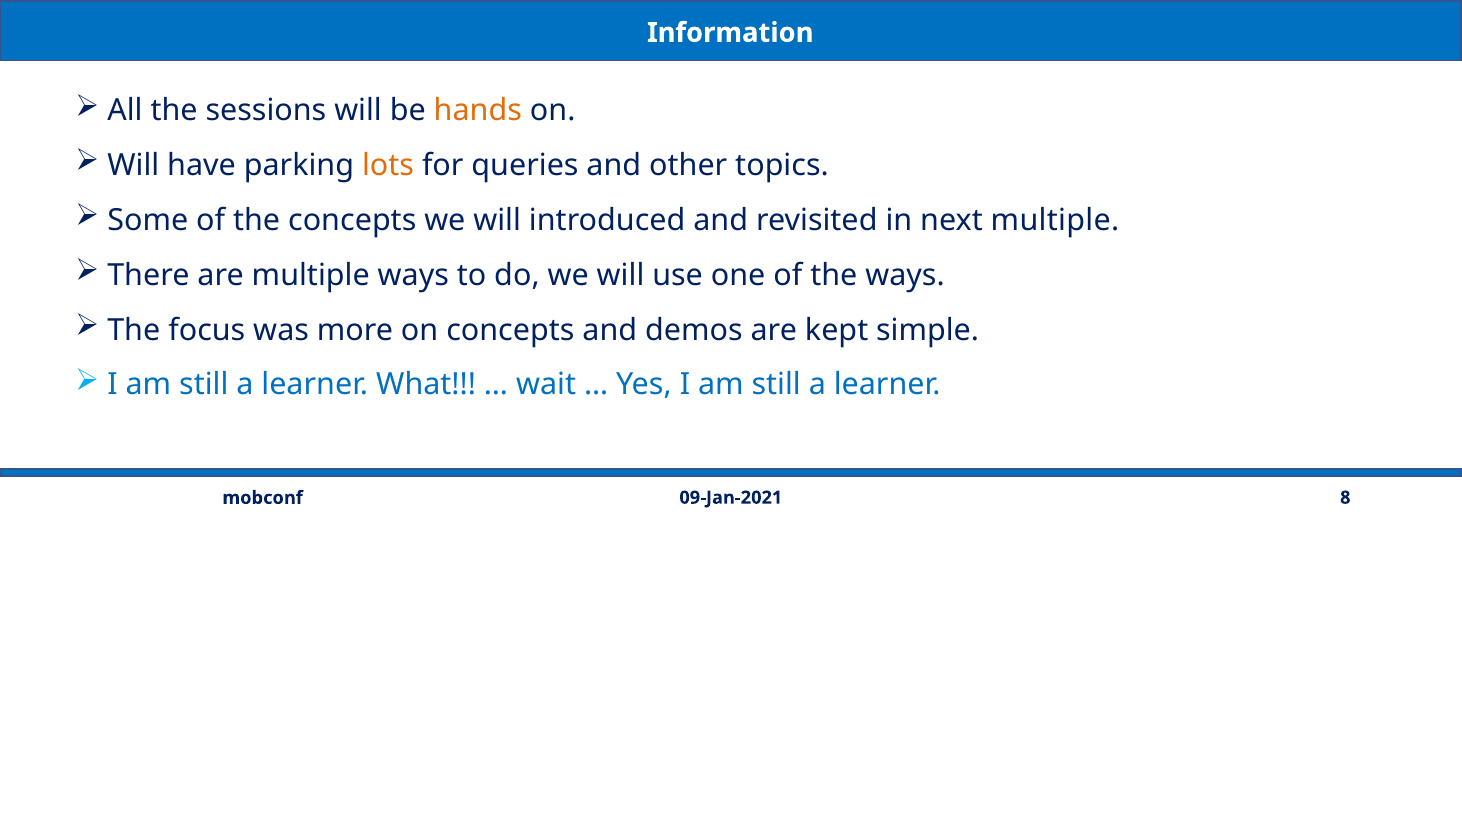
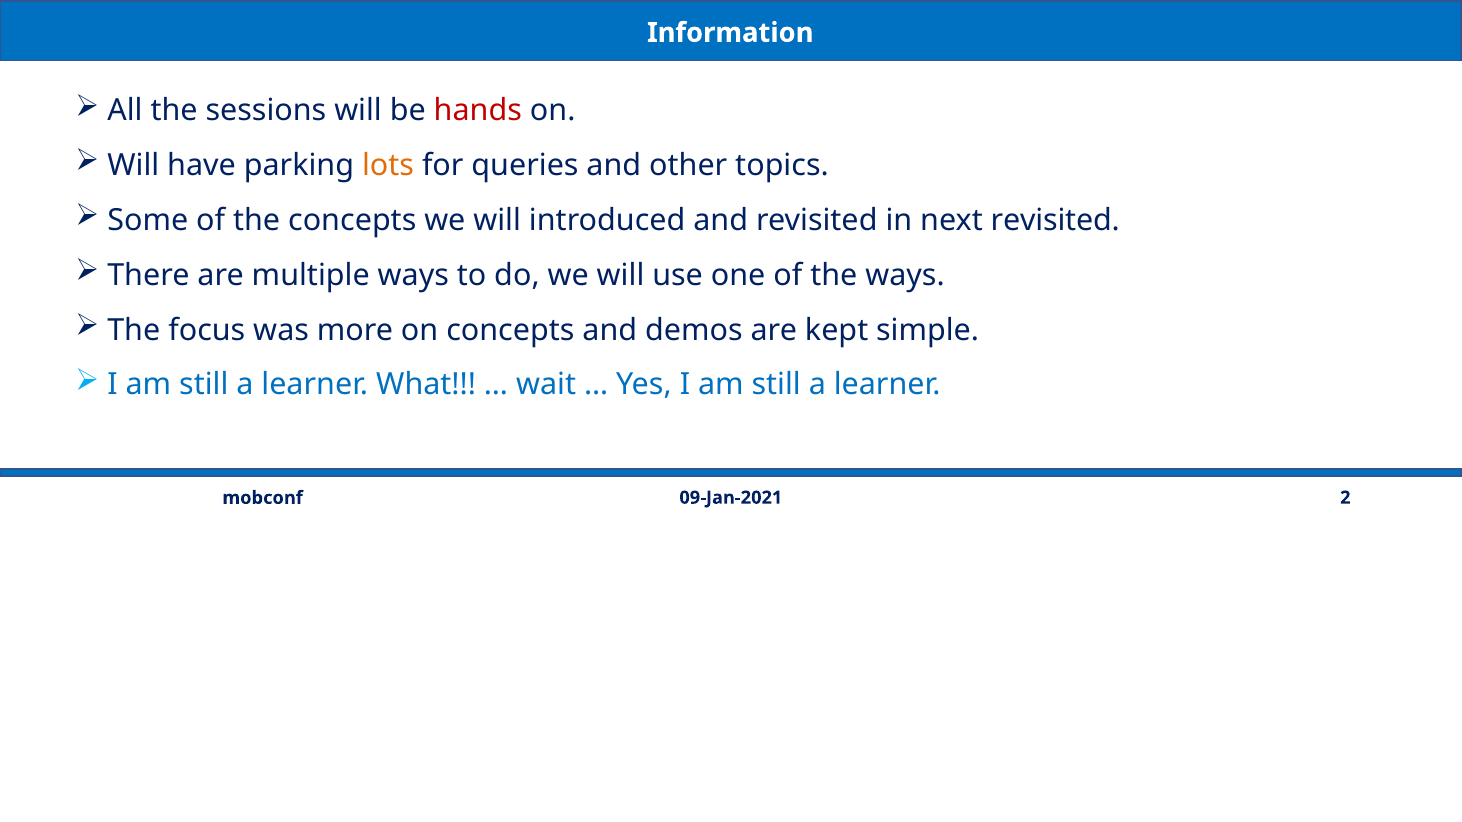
hands colour: orange -> red (478, 111)
next multiple: multiple -> revisited (1055, 221)
8: 8 -> 2 (1345, 498)
